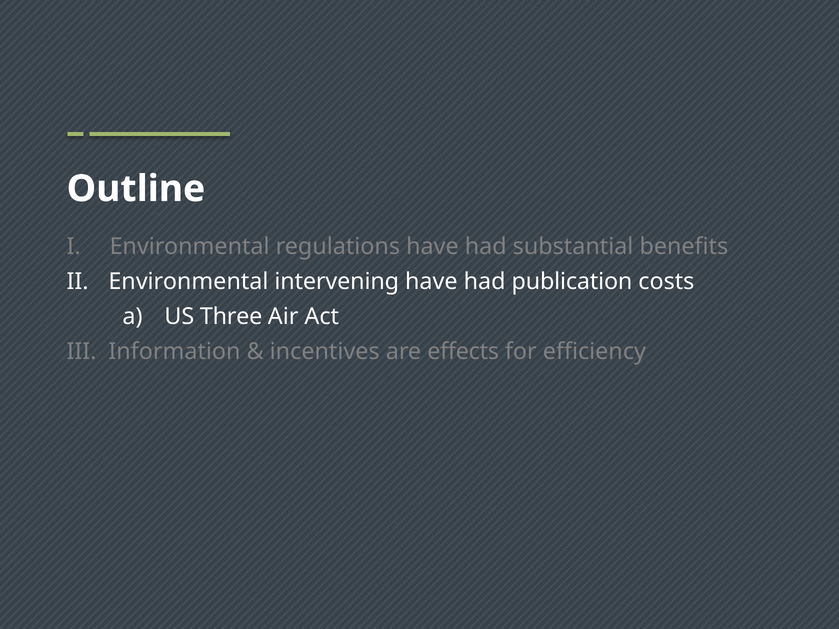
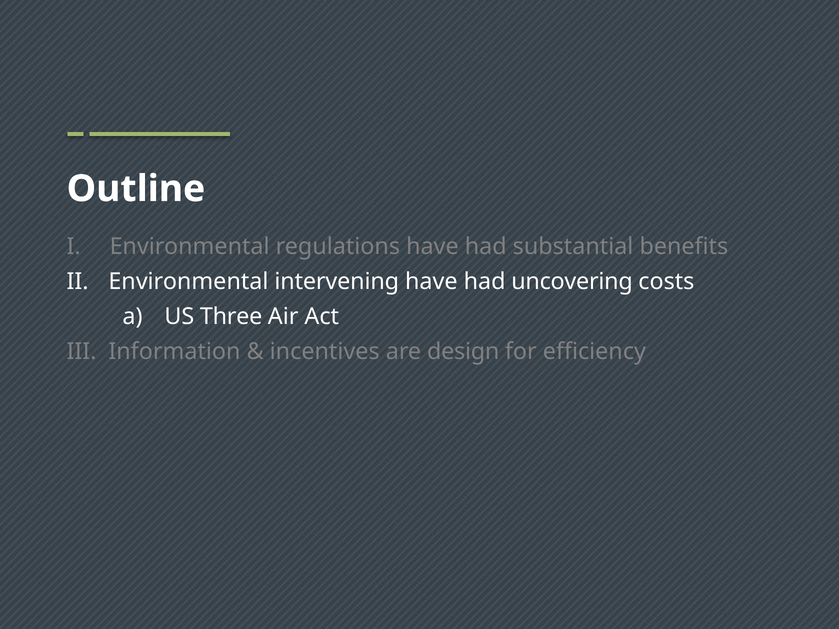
publication: publication -> uncovering (572, 282)
effects: effects -> design (463, 352)
